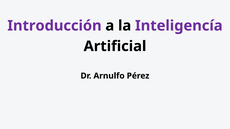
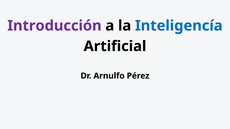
Inteligencía colour: purple -> blue (179, 26)
